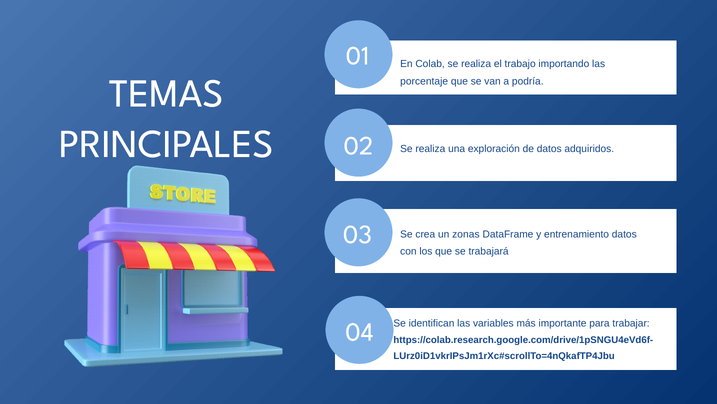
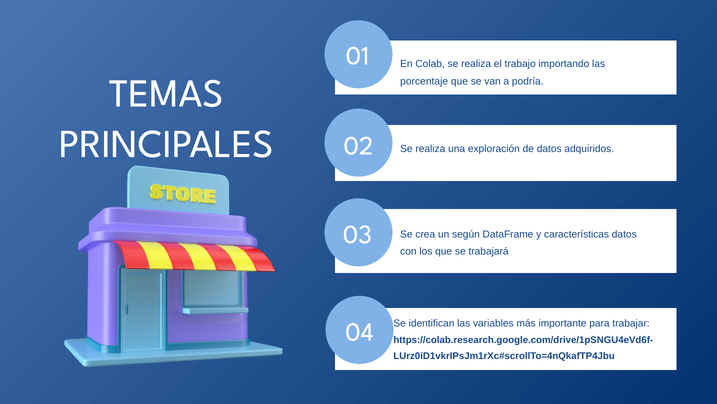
zonas: zonas -> según (466, 234)
entrenamiento: entrenamiento -> características (577, 234)
